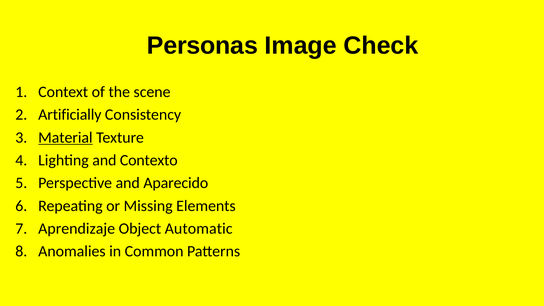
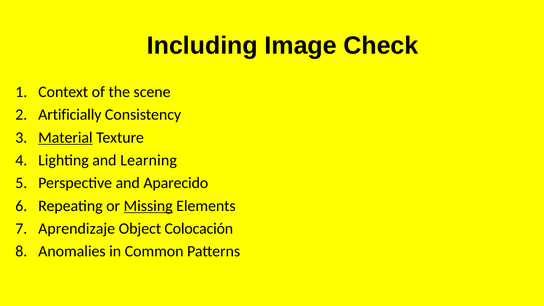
Personas: Personas -> Including (202, 46)
Contexto: Contexto -> Learning (149, 160)
Missing underline: none -> present (148, 206)
Automatic: Automatic -> Colocación (199, 229)
